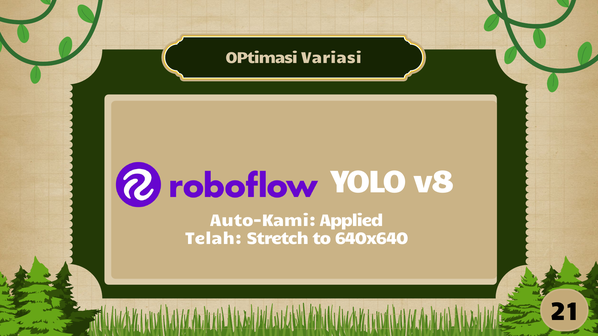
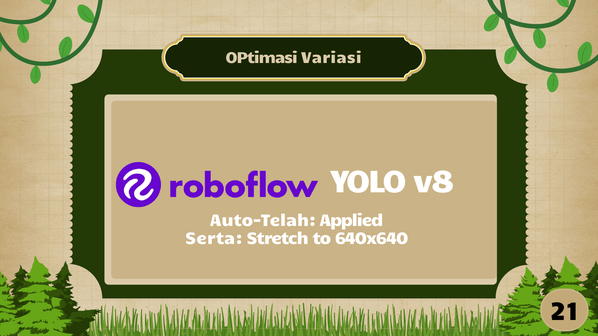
Auto-Kami: Auto-Kami -> Auto-Telah (263, 221)
Telah: Telah -> Serta (214, 239)
